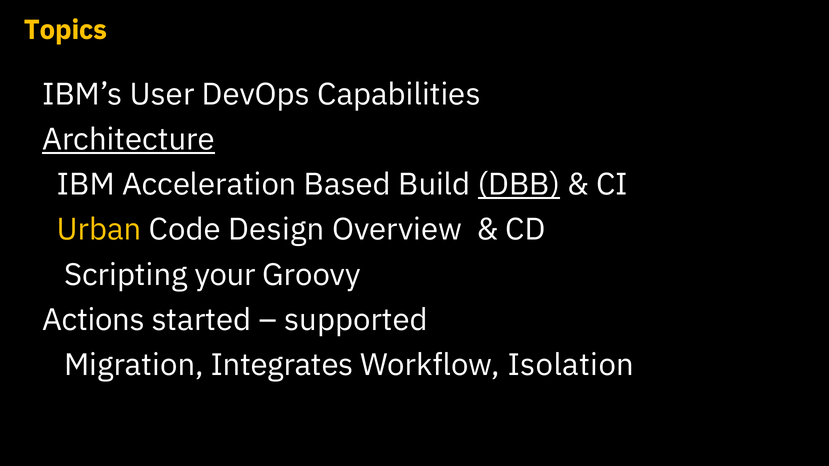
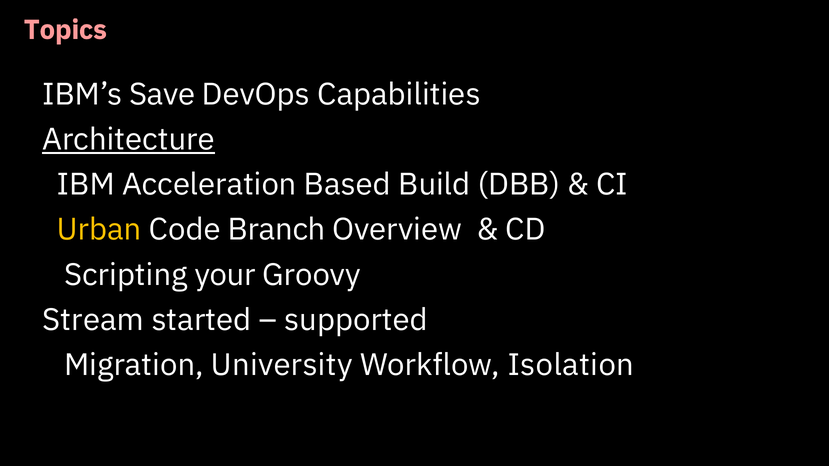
Topics colour: yellow -> pink (65, 30)
User: User -> Save (162, 95)
DBB underline: present -> none (519, 185)
Design: Design -> Branch (277, 230)
Actions: Actions -> Stream (93, 320)
Migration Integrates: Integrates -> University (282, 365)
